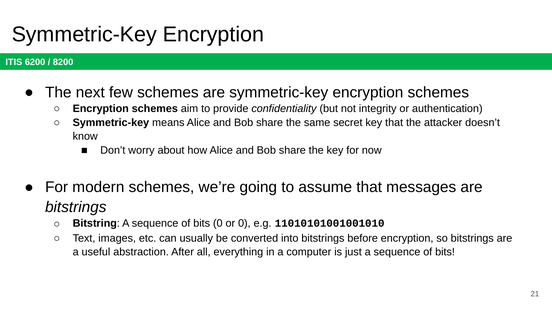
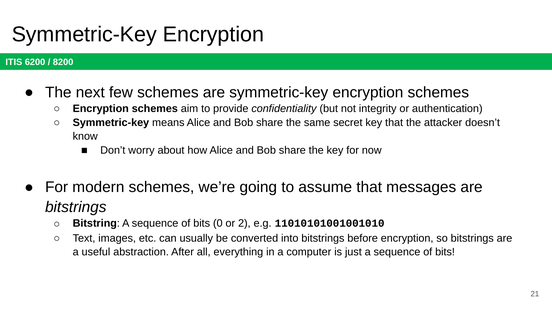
or 0: 0 -> 2 (244, 223)
